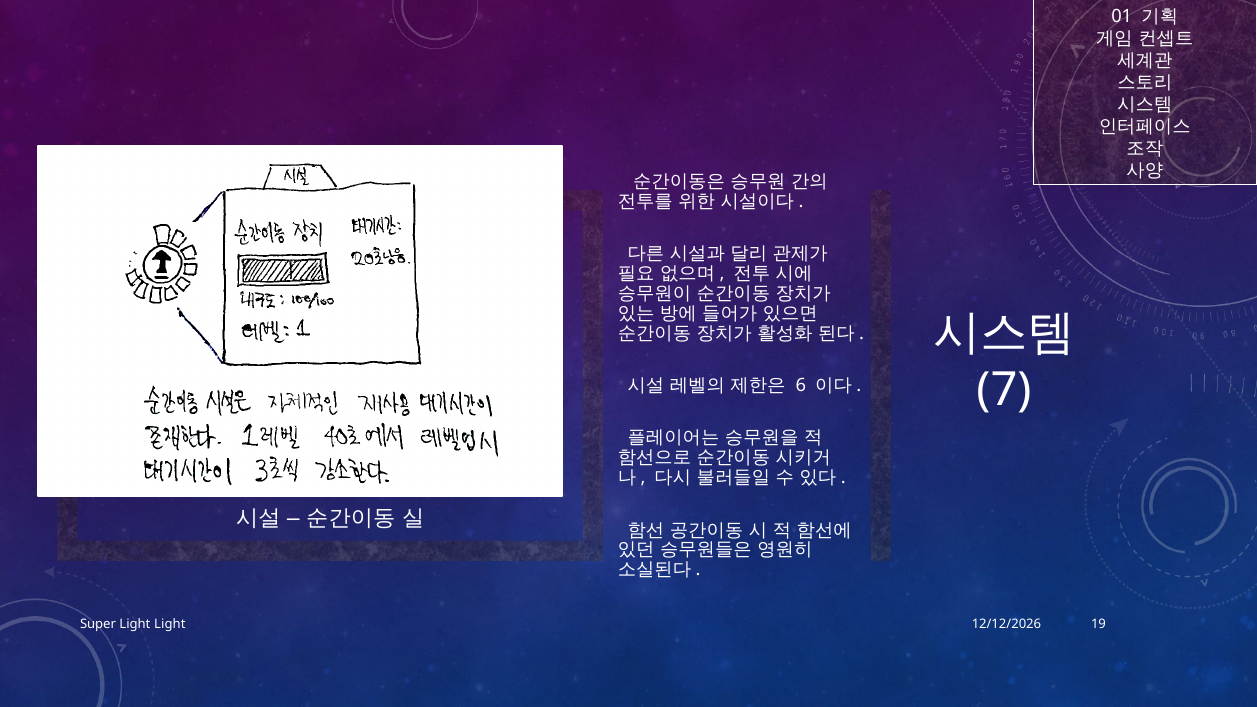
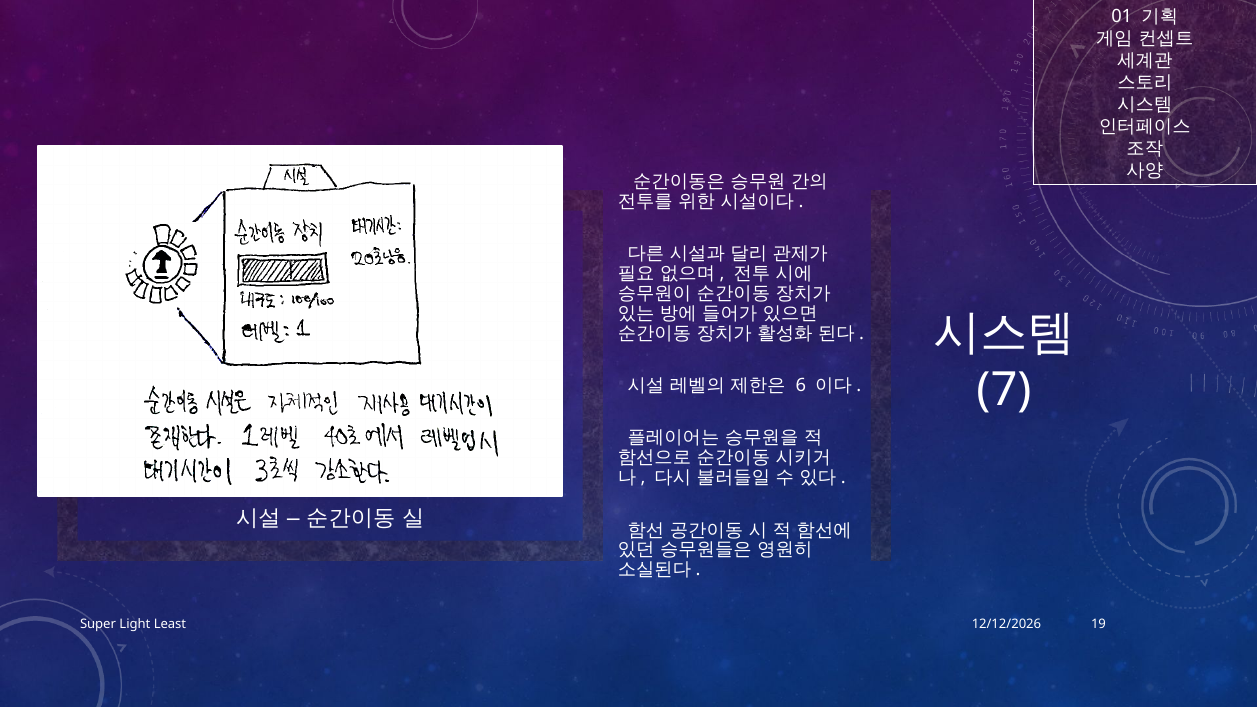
Light Light: Light -> Least (170, 625)
